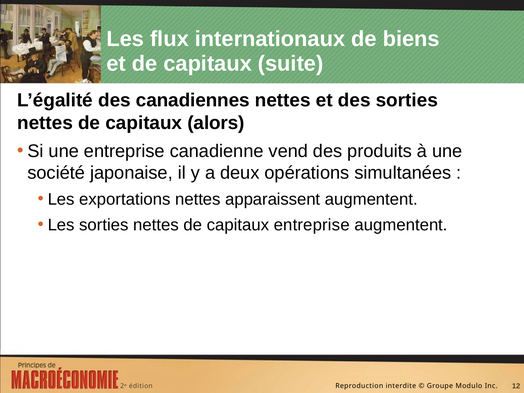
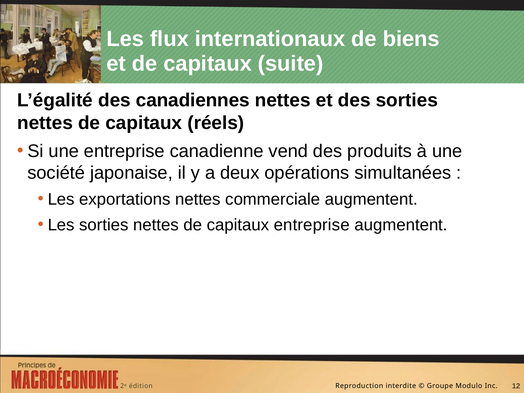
alors: alors -> réels (216, 123)
apparaissent: apparaissent -> commerciale (273, 199)
